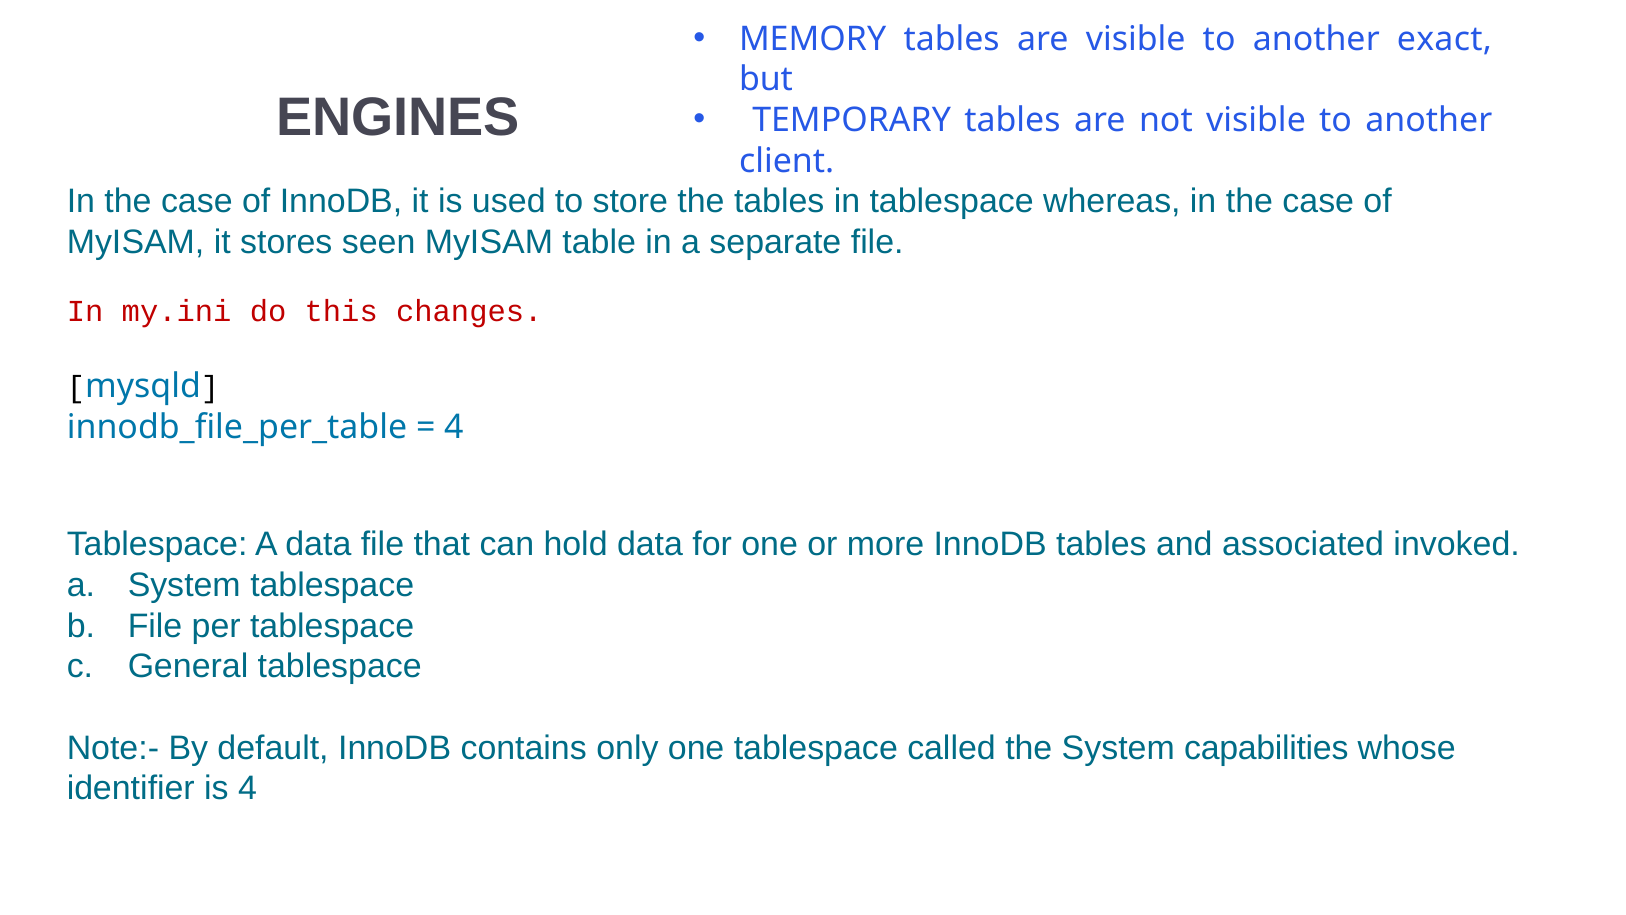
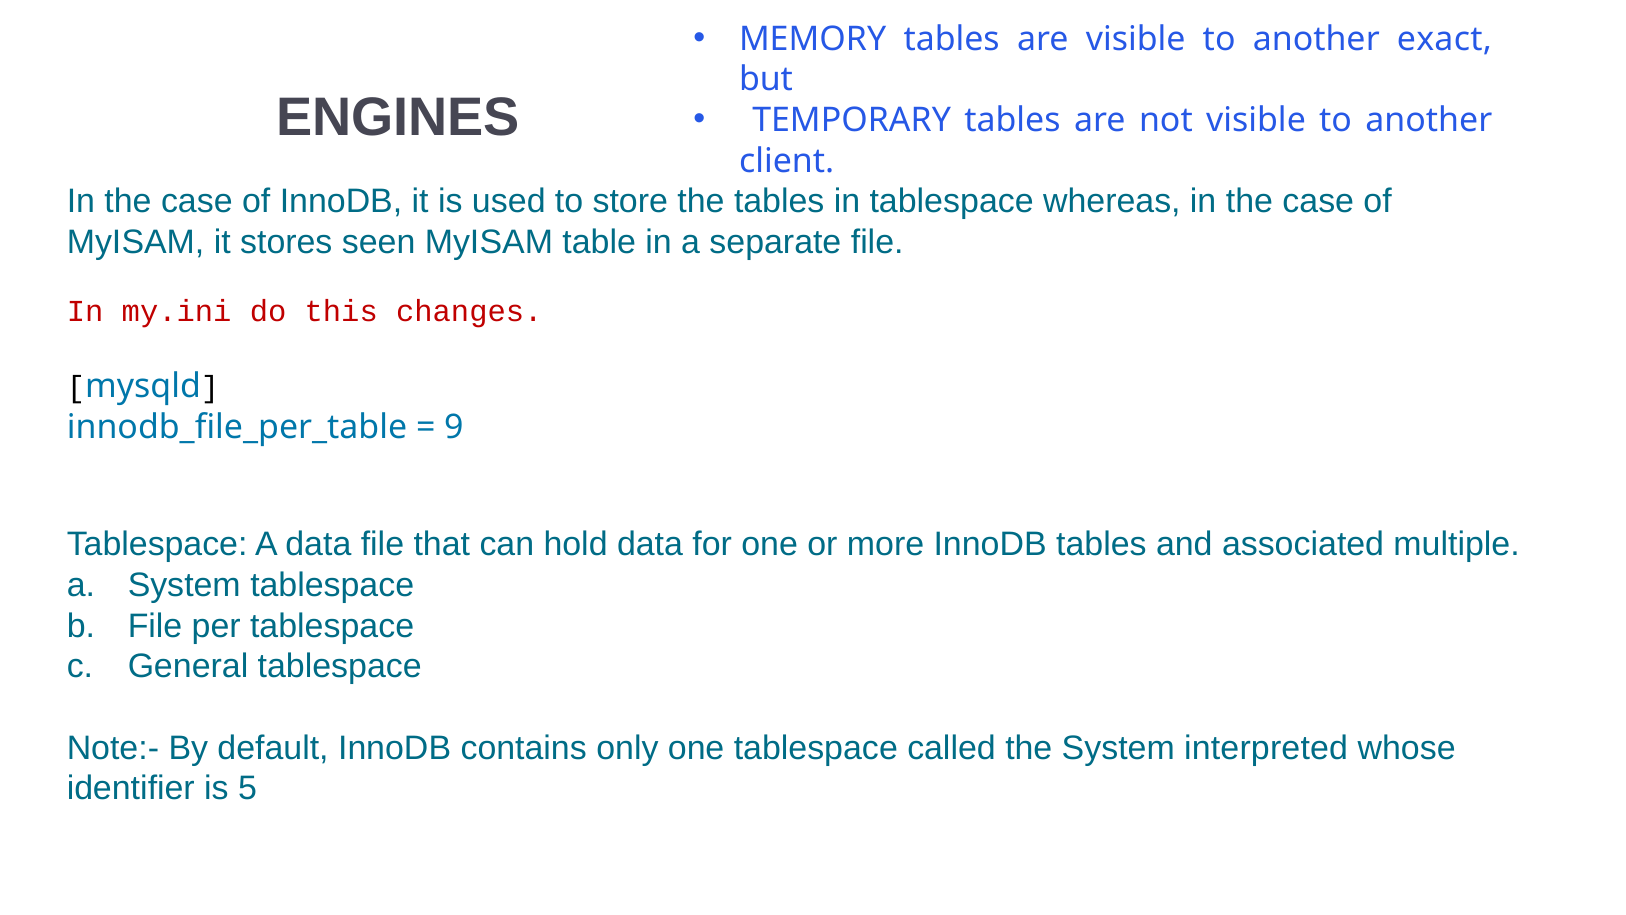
4: 4 -> 9 (454, 427)
invoked: invoked -> multiple (1457, 544)
capabilities: capabilities -> interpreted (1266, 748)
is 4: 4 -> 5 (248, 788)
